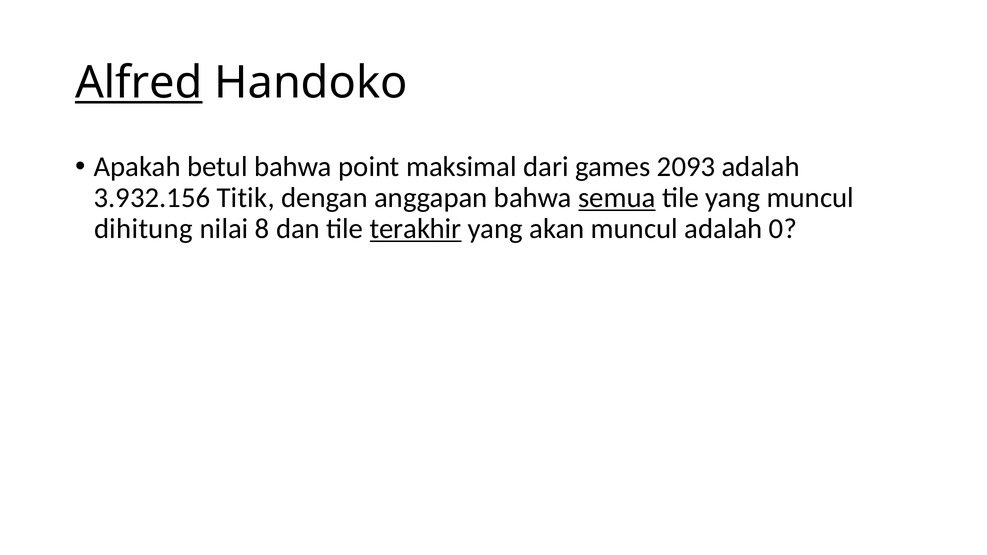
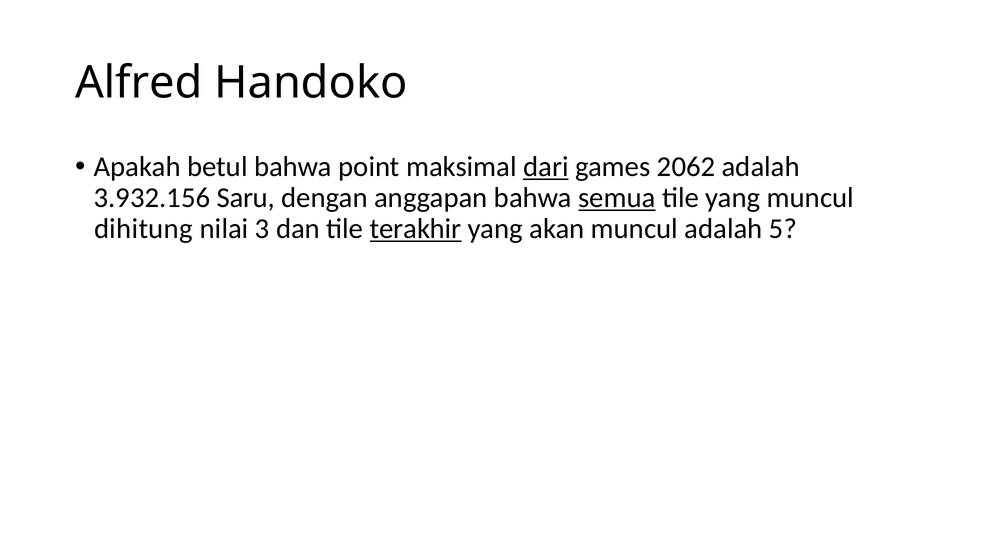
Alfred underline: present -> none (139, 83)
dari underline: none -> present (546, 167)
2093: 2093 -> 2062 (686, 167)
Titik: Titik -> Saru (246, 198)
8: 8 -> 3 (262, 229)
0: 0 -> 5 (783, 229)
